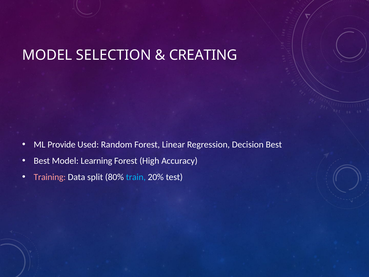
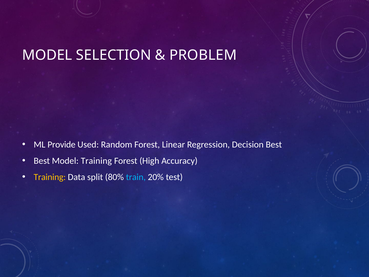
CREATING: CREATING -> PROBLEM (203, 55)
Model Learning: Learning -> Training (96, 161)
Training colour: pink -> yellow (50, 177)
